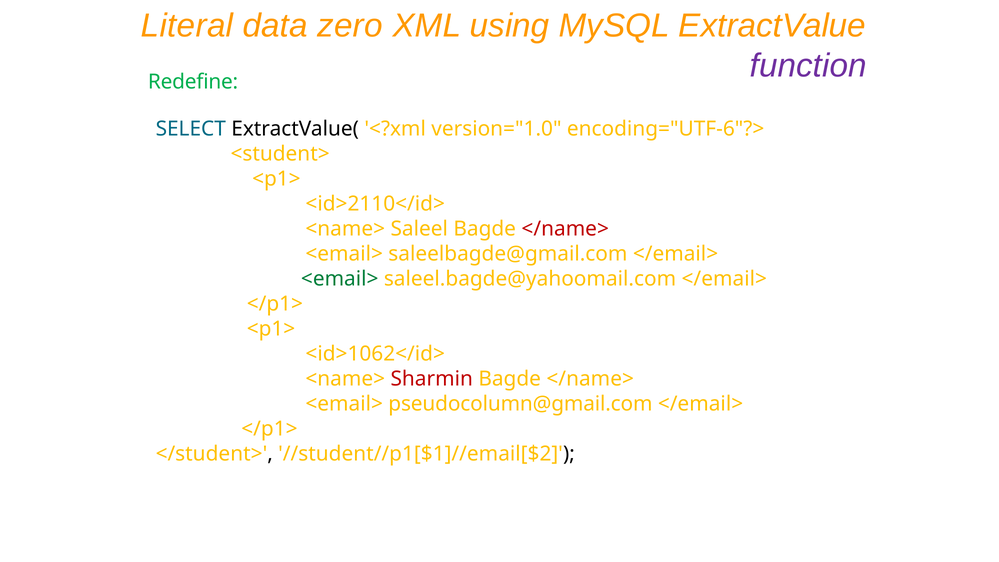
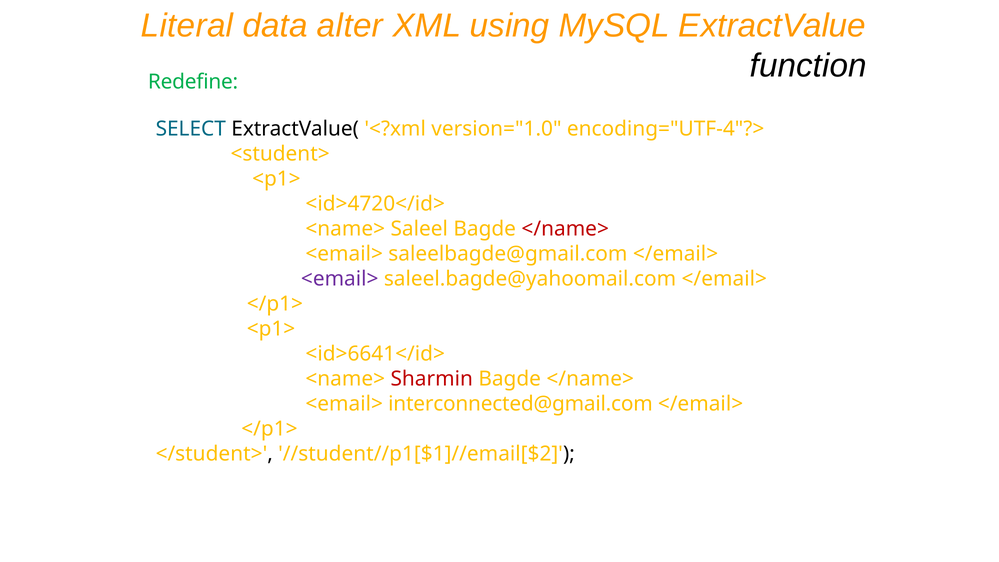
zero: zero -> alter (350, 26)
function colour: purple -> black (808, 66)
encoding="UTF-6"?>: encoding="UTF-6"?> -> encoding="UTF-4"?> (666, 129)
<id>2110</id>: <id>2110</id> -> <id>4720</id> (375, 204)
<email> colour: green -> purple (340, 279)
<id>1062</id>: <id>1062</id> -> <id>6641</id> (375, 354)
pseudocolumn@gmail.com: pseudocolumn@gmail.com -> interconnected@gmail.com (520, 404)
